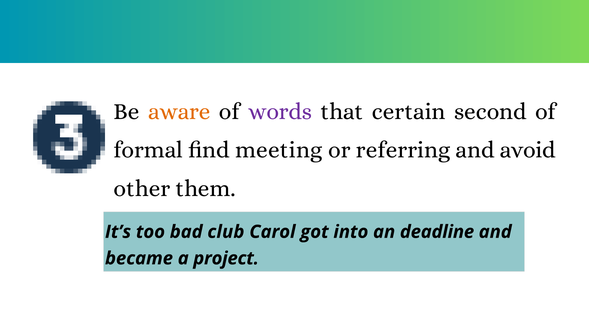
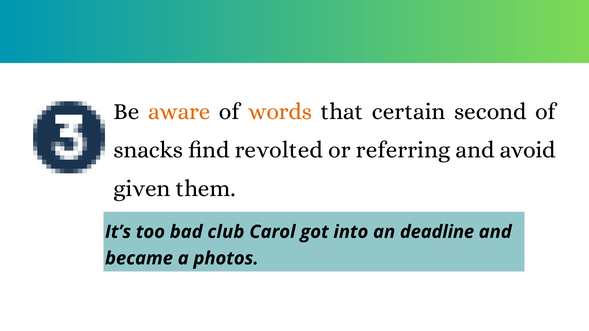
words colour: purple -> orange (280, 112)
formal: formal -> snacks (148, 150)
meeting: meeting -> revolted (279, 150)
other: other -> given (142, 189)
project: project -> photos (226, 259)
